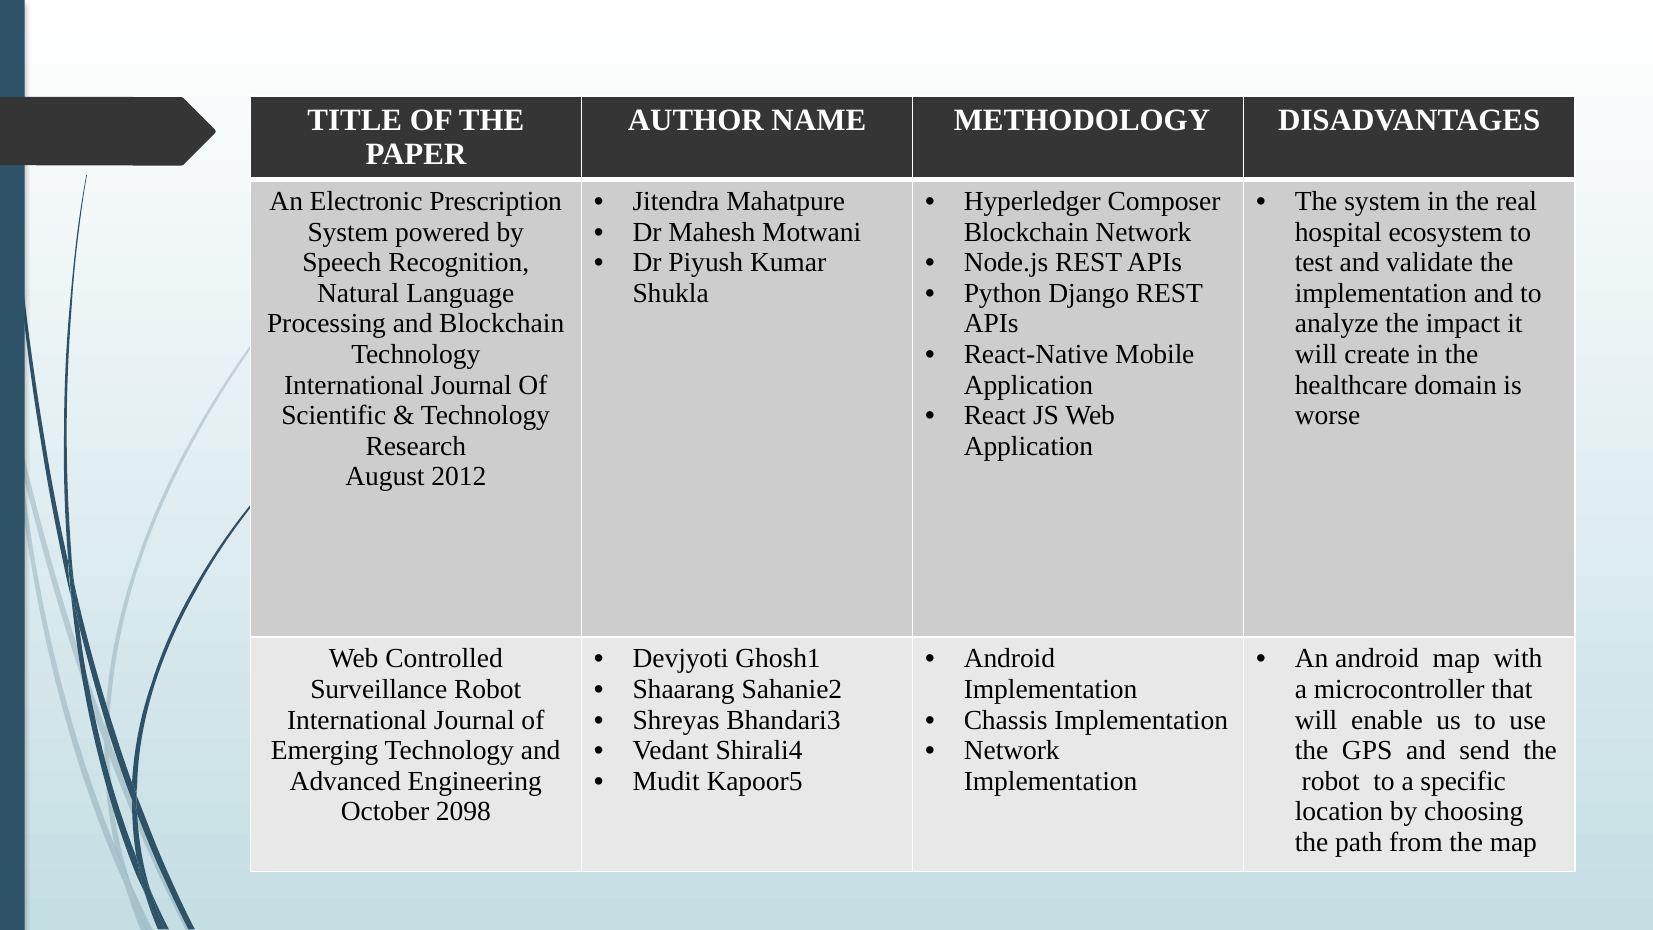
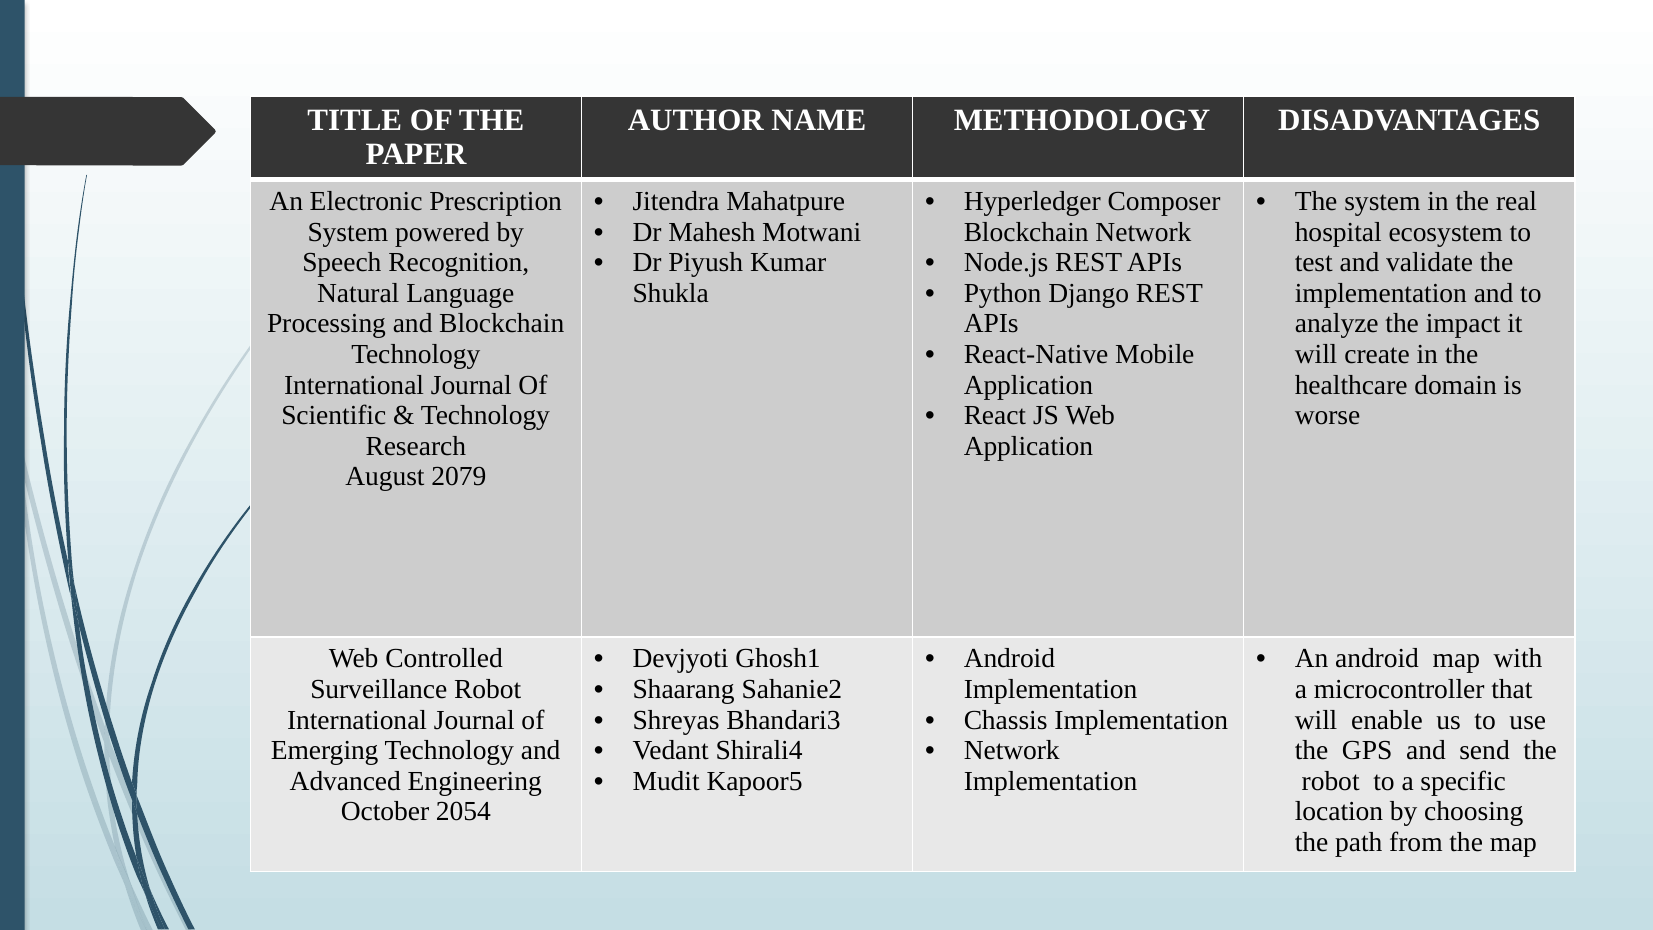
2012: 2012 -> 2079 (459, 477)
2098: 2098 -> 2054 (463, 812)
